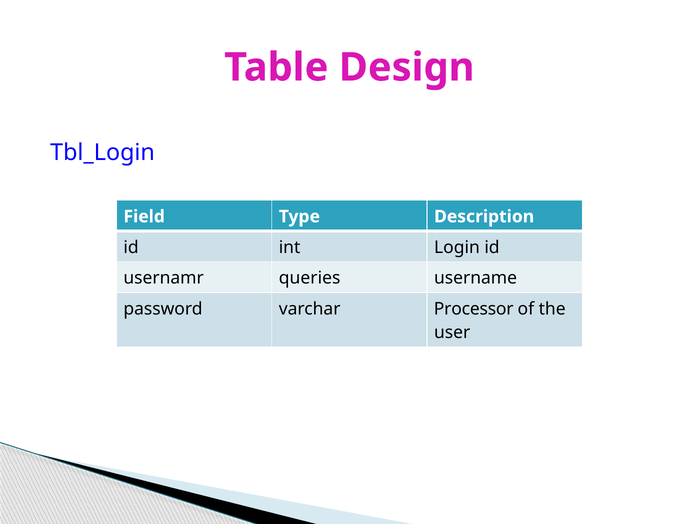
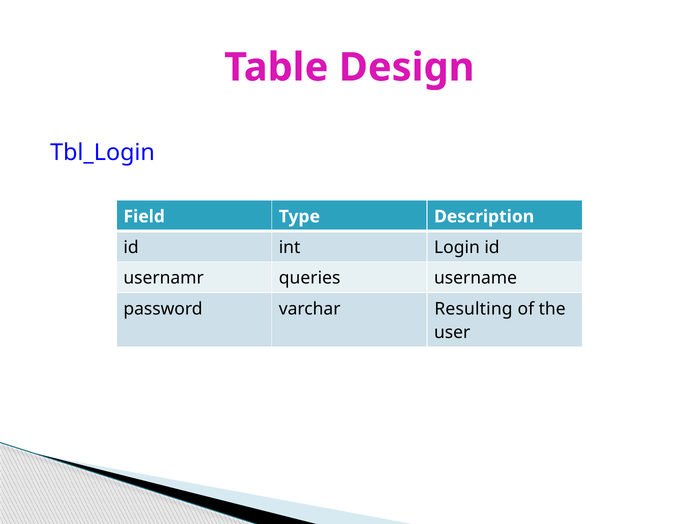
Processor: Processor -> Resulting (474, 309)
